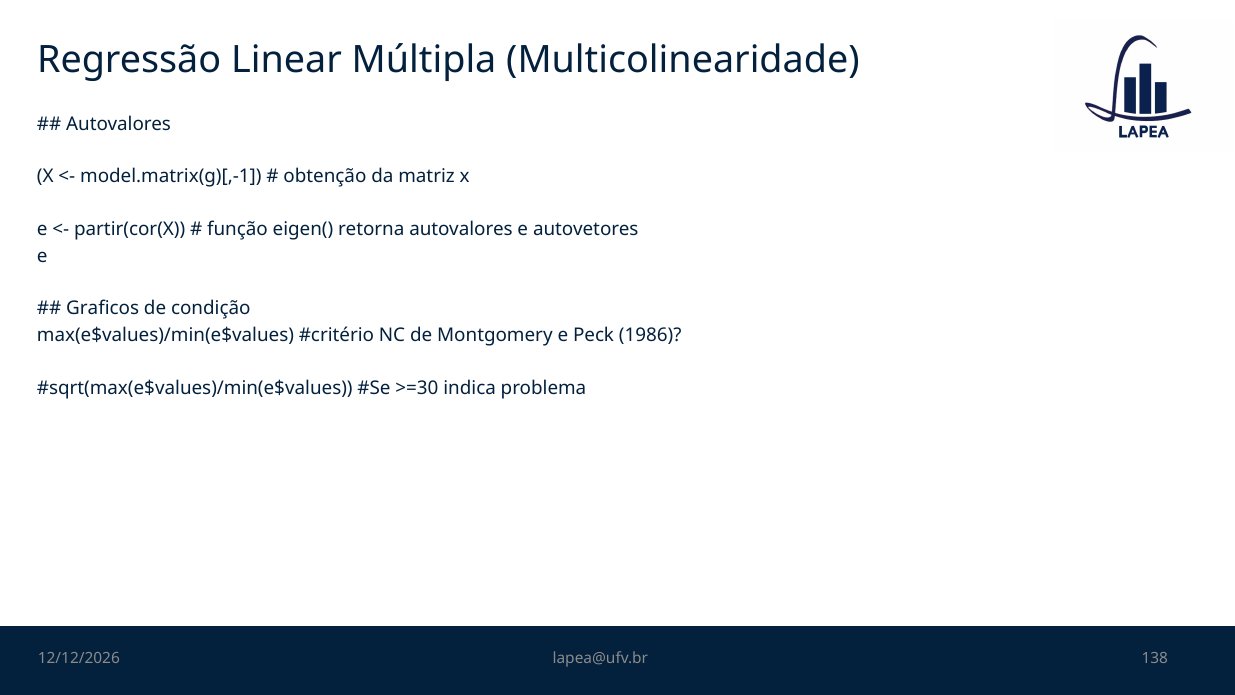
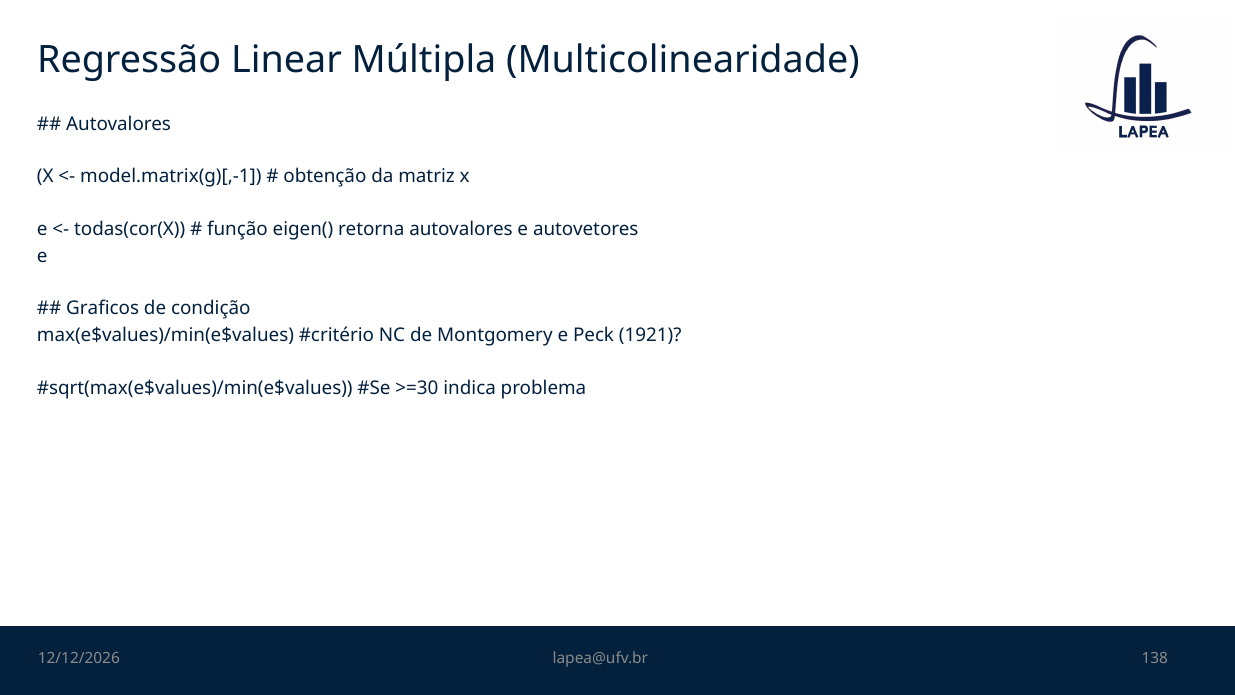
partir(cor(X: partir(cor(X -> todas(cor(X (130, 229)
1986: 1986 -> 1921 (650, 335)
